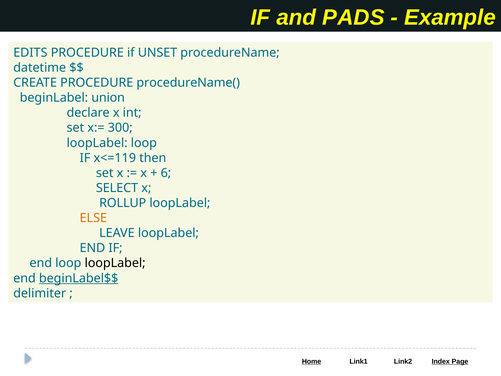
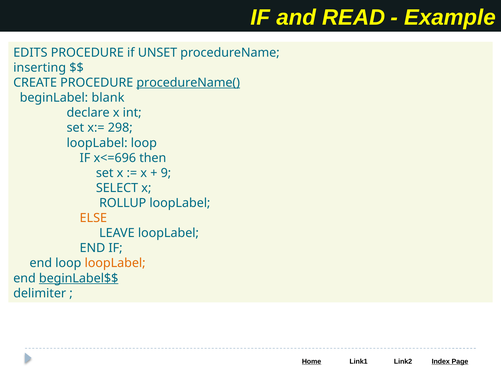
PADS: PADS -> READ (354, 17)
datetime: datetime -> inserting (40, 68)
procedureName( underline: none -> present (188, 83)
union: union -> blank (108, 98)
300: 300 -> 298 (120, 128)
x<=119: x<=119 -> x<=696 (115, 158)
6: 6 -> 9 (166, 173)
loopLabel colour: black -> orange (115, 263)
